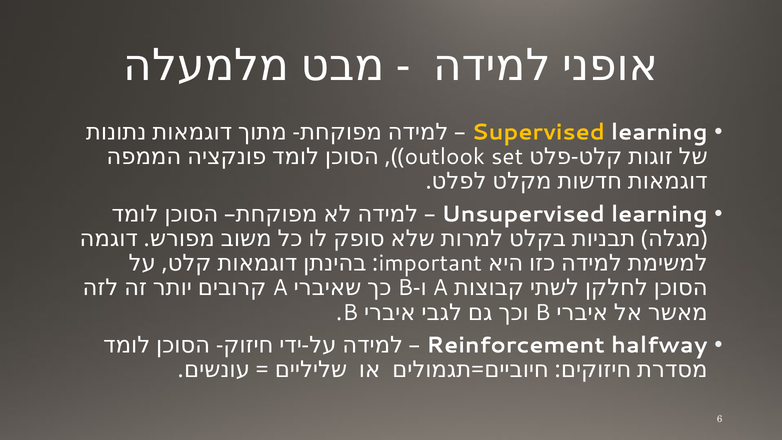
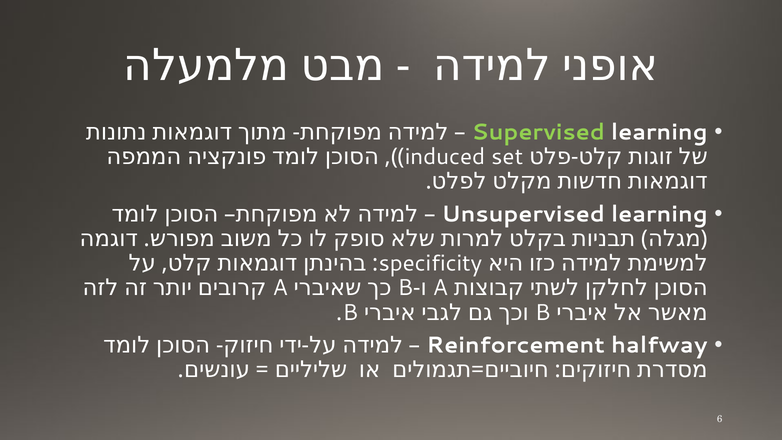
Supervised colour: yellow -> light green (538, 132)
outlook: outlook -> induced (445, 157)
important: important -> specificity (430, 263)
